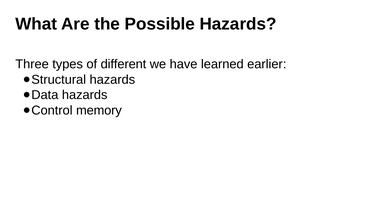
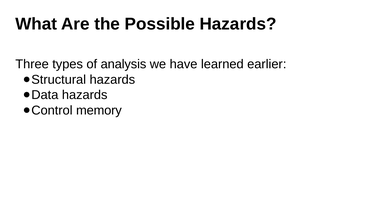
different: different -> analysis (123, 64)
